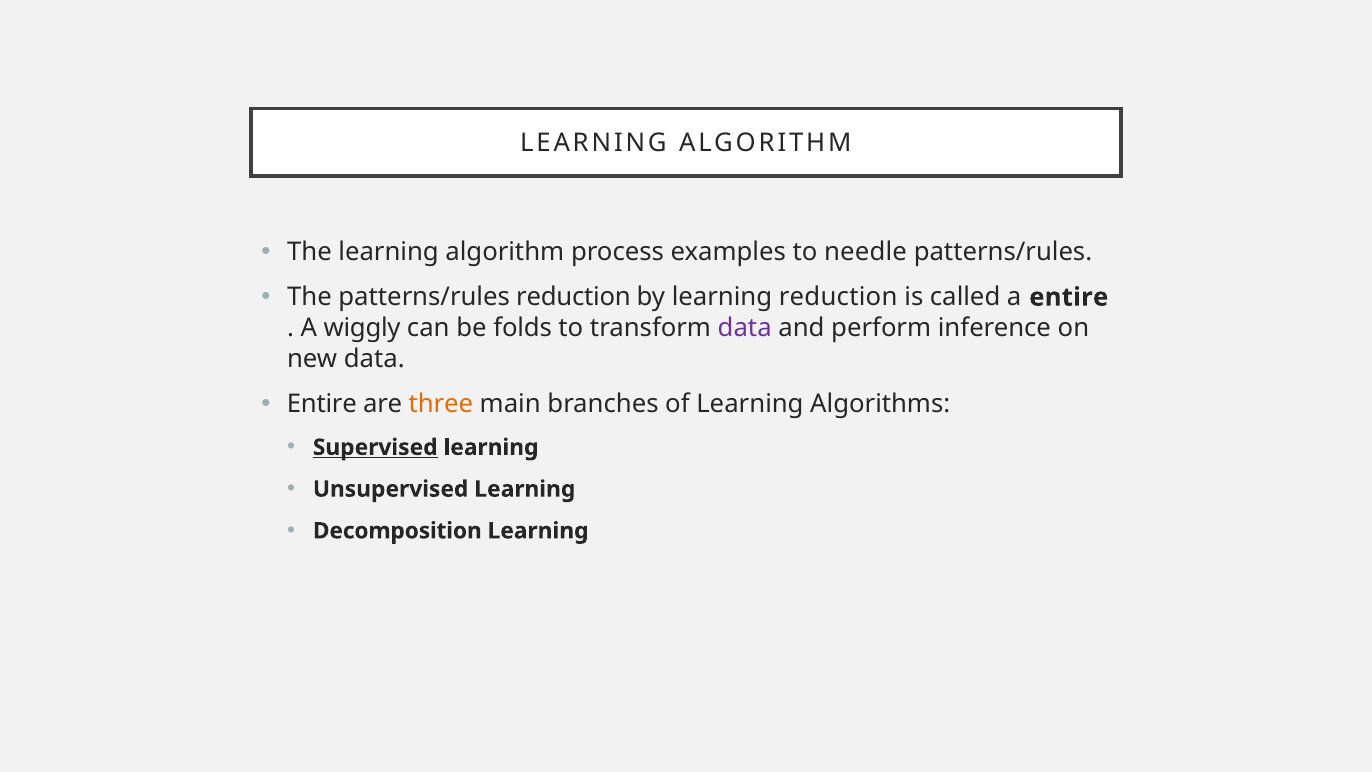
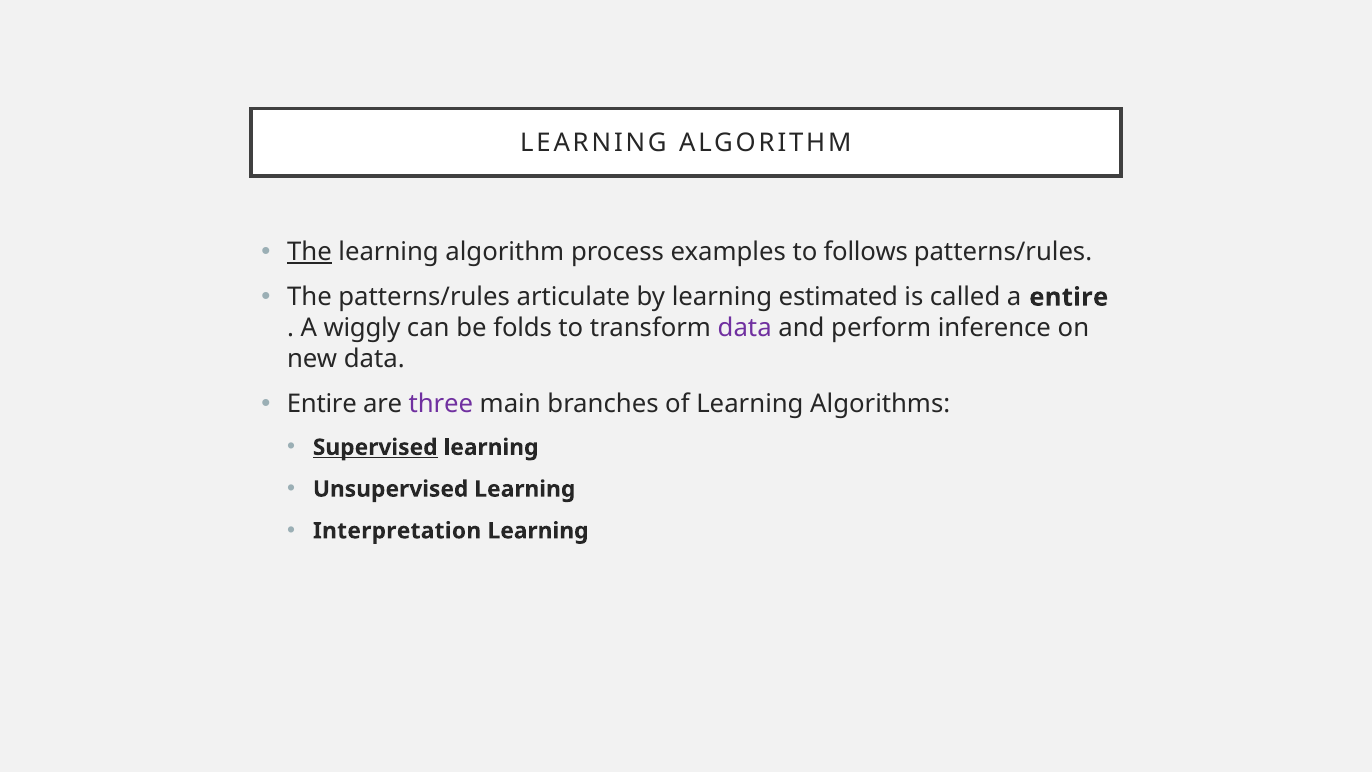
The underline: none -> present (309, 252)
needle: needle -> follows (866, 252)
patterns/rules reduction: reduction -> articulate (573, 297)
learning reduction: reduction -> estimated (838, 297)
three colour: orange -> purple (441, 404)
Decomposition: Decomposition -> Interpretation (397, 531)
